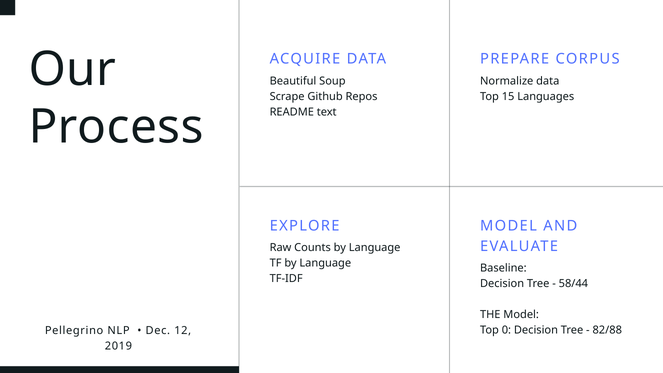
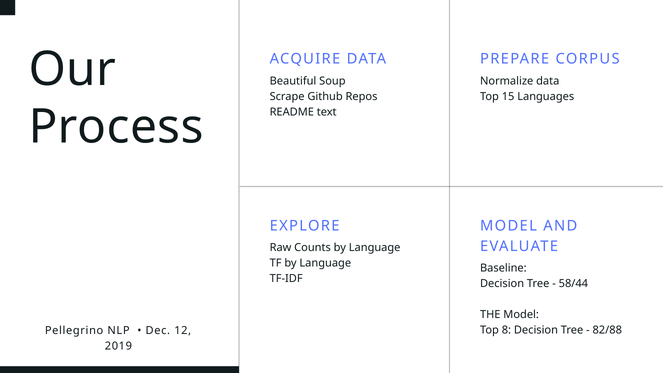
0: 0 -> 8 (506, 330)
